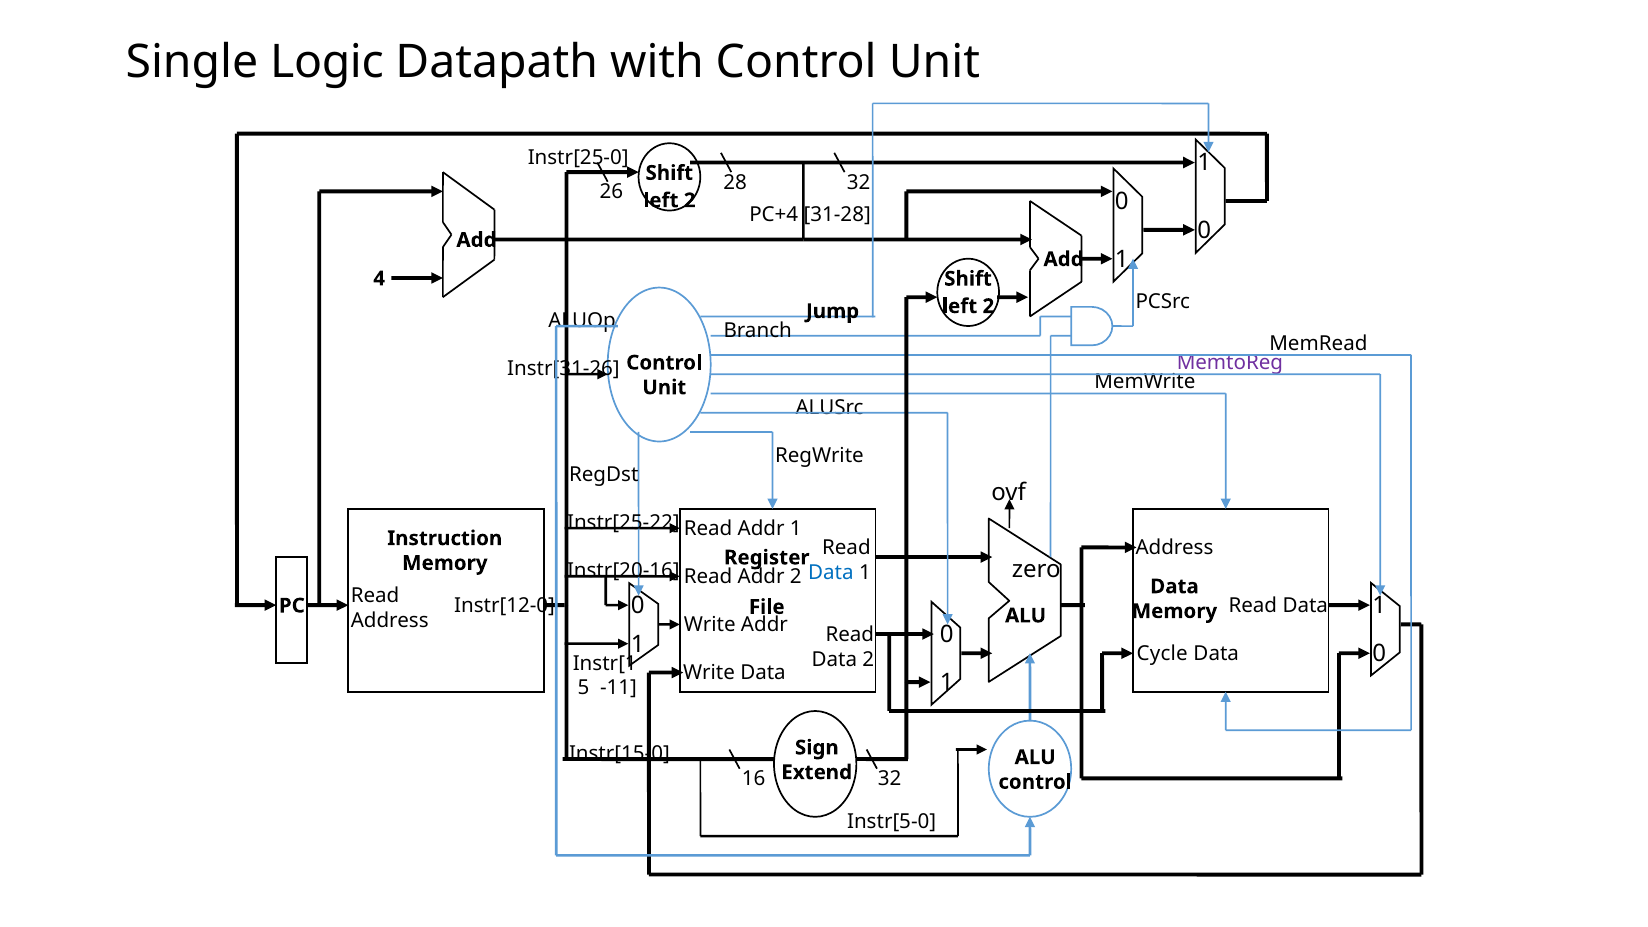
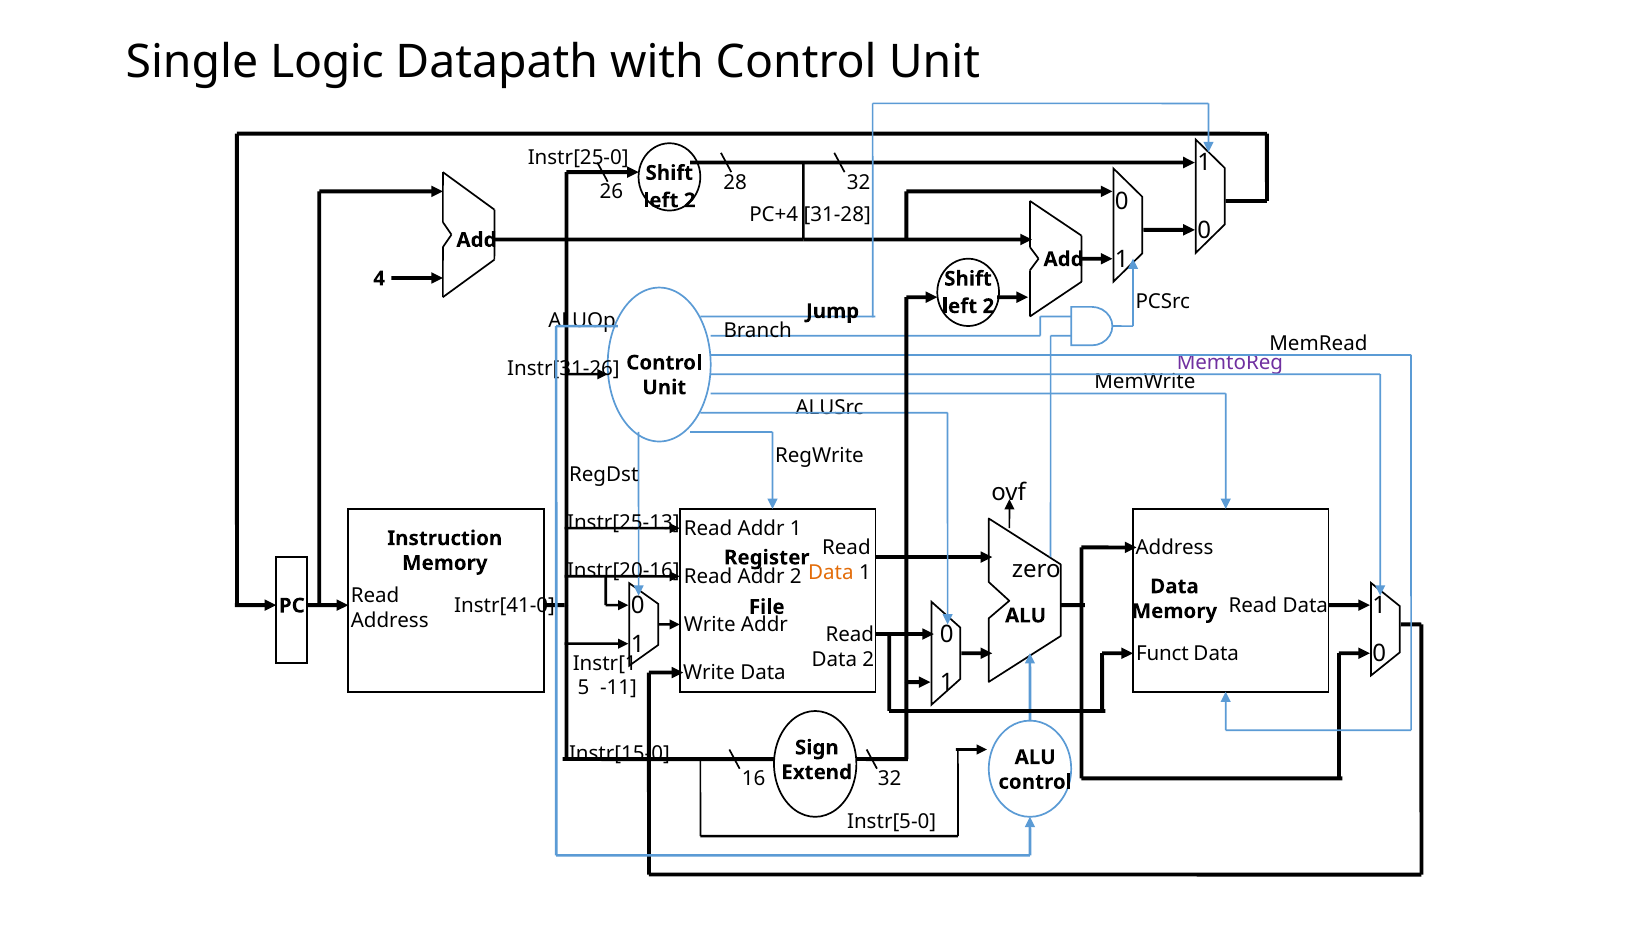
Instr[25-22: Instr[25-22 -> Instr[25-13 (623, 523)
Data colour: blue -> orange (831, 573)
Instr[12-0: Instr[12-0 -> Instr[41-0 (505, 606)
Cycle: Cycle -> Funct (1162, 654)
